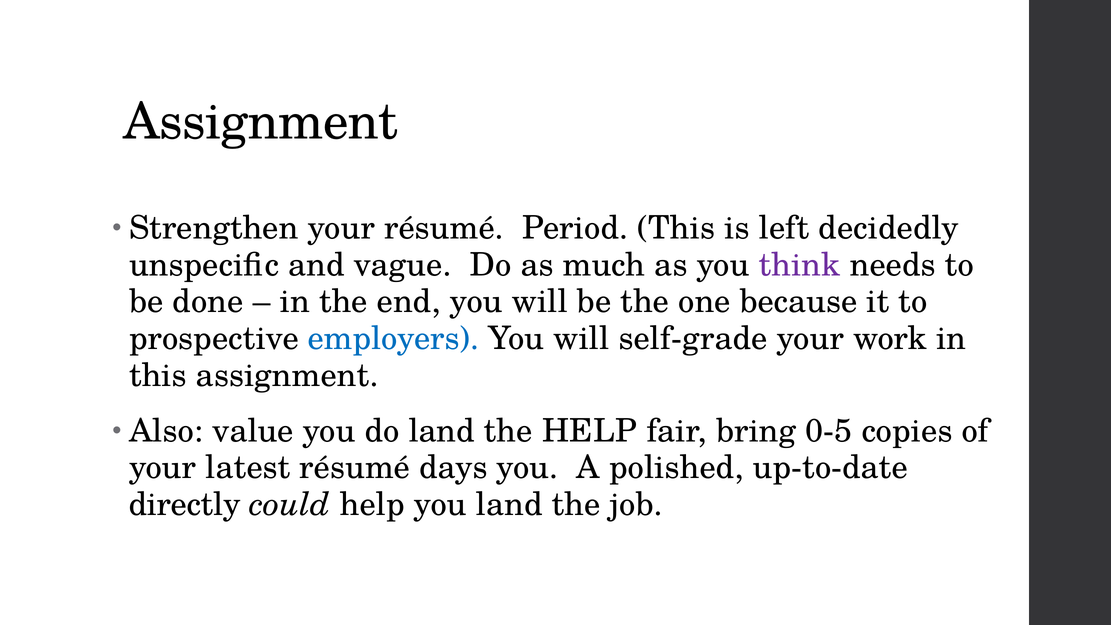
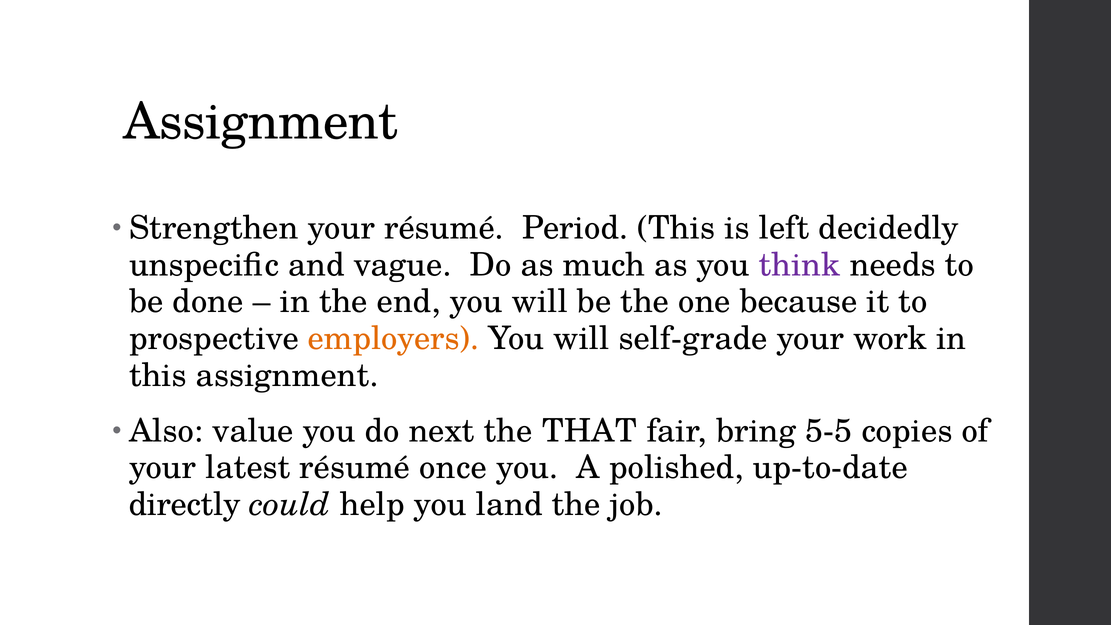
employers colour: blue -> orange (393, 339)
do land: land -> next (442, 431)
the HELP: HELP -> THAT (589, 431)
0-5: 0-5 -> 5-5 (829, 431)
days: days -> once (453, 468)
